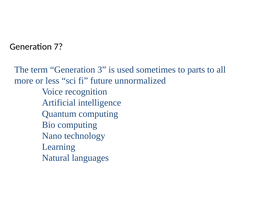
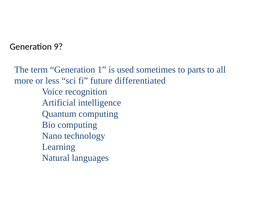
7: 7 -> 9 (58, 47)
3: 3 -> 1 (102, 70)
unnormalized: unnormalized -> differentiated (140, 81)
